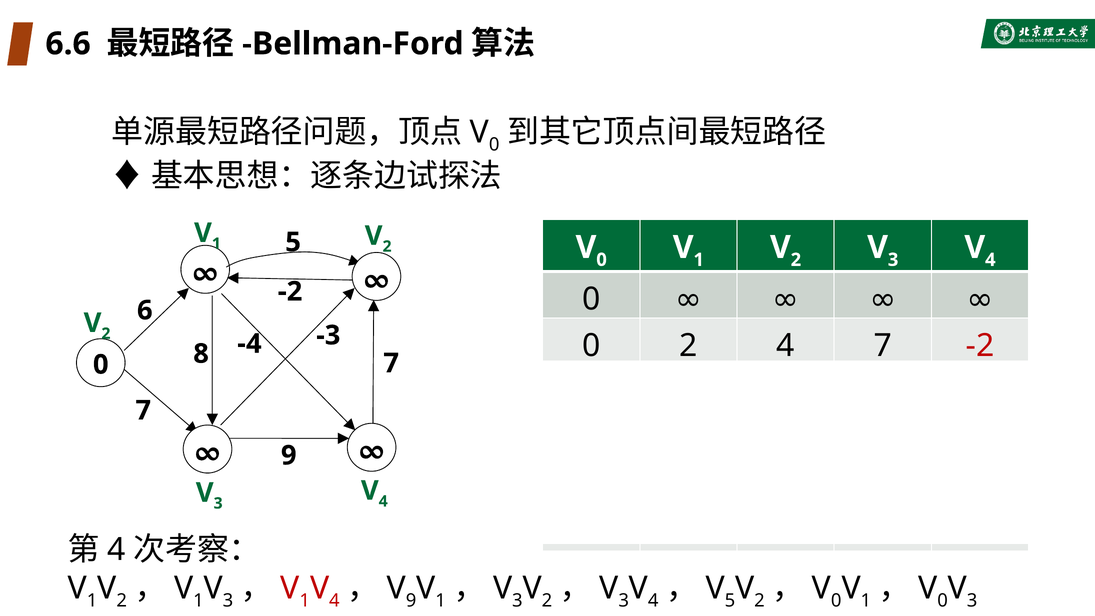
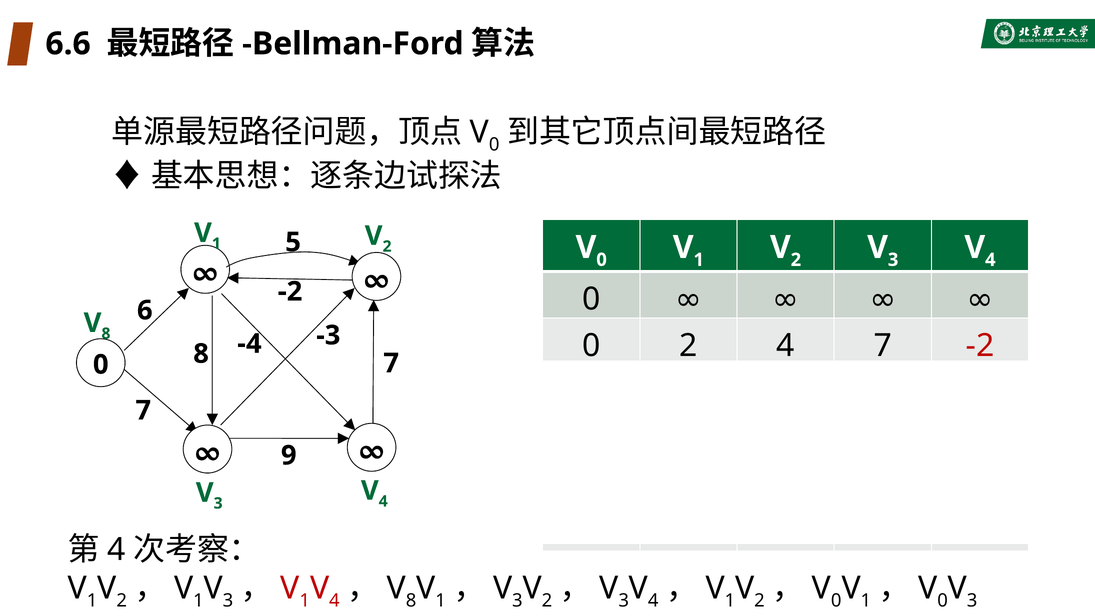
2: 2 -> 8 (106, 334)
9: 9 -> 8 (411, 600)
5: 5 -> 1 (730, 600)
